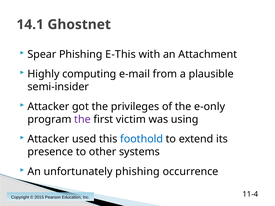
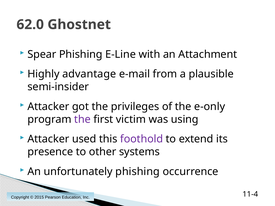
14.1: 14.1 -> 62.0 (30, 25)
E-This: E-This -> E-Line (121, 54)
computing: computing -> advantage (89, 74)
foothold colour: blue -> purple (142, 139)
